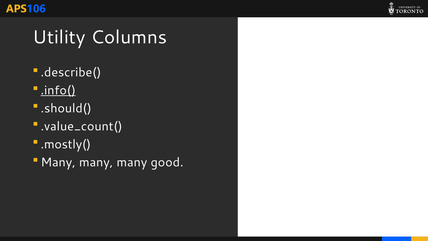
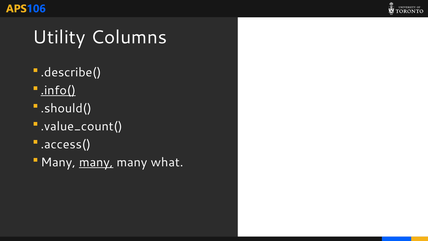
.mostly(: .mostly( -> .access( (66, 144)
many underline: none -> present (96, 162)
good: good -> what (167, 162)
